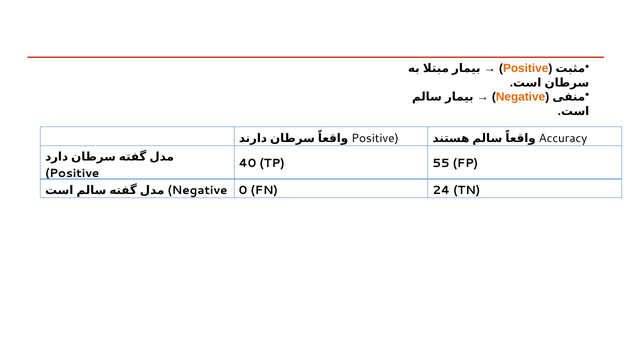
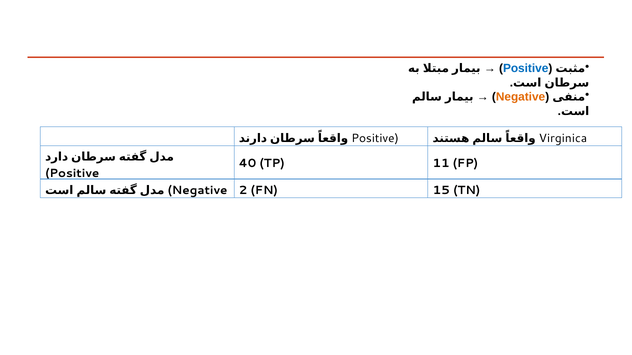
Positive colour: orange -> blue (526, 69)
Accuracy: Accuracy -> Virginica (563, 138)
55: 55 -> 11 (441, 163)
0: 0 -> 2 (243, 191)
24: 24 -> 15 (441, 191)
